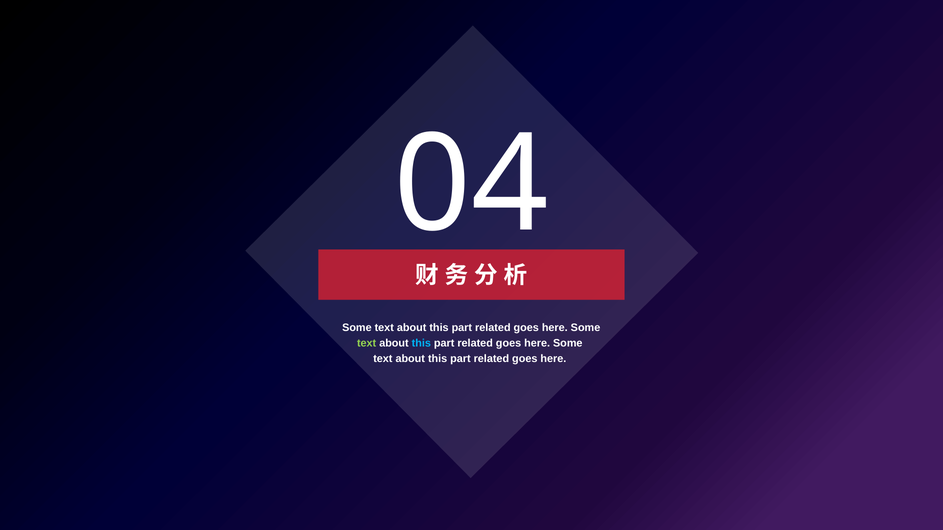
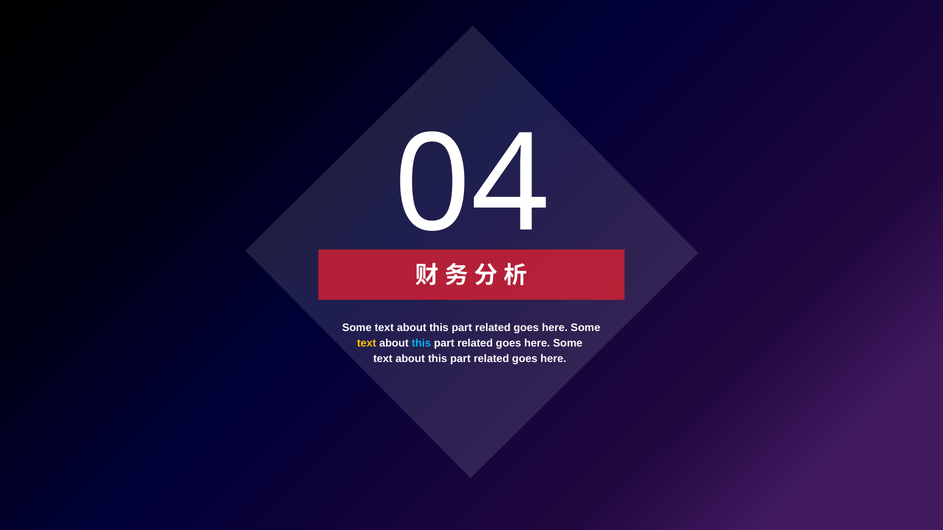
text colour: light green -> yellow (367, 344)
